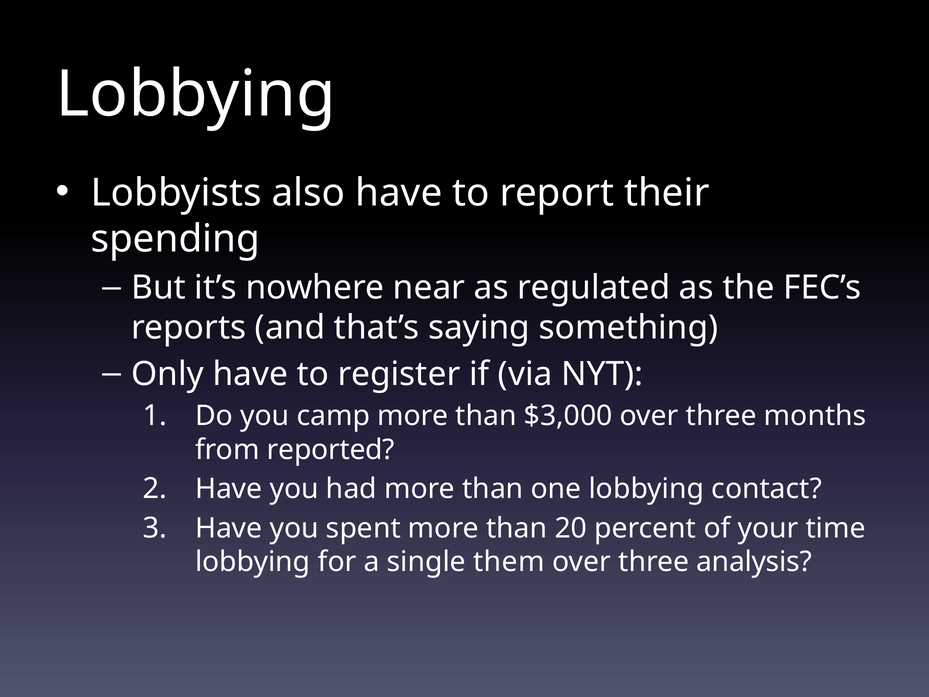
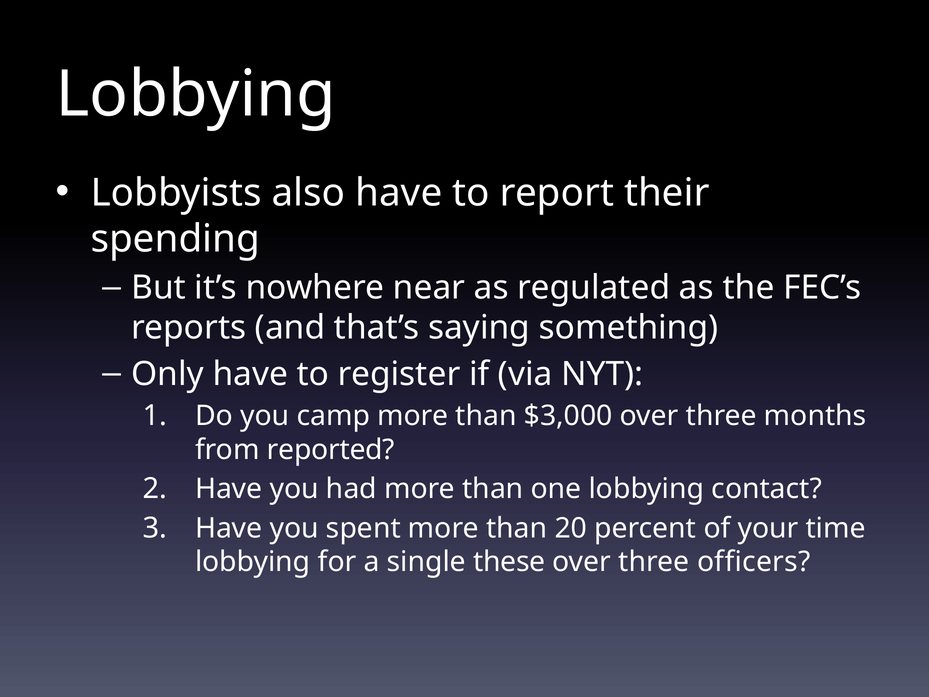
them: them -> these (509, 562)
analysis: analysis -> officers (754, 562)
